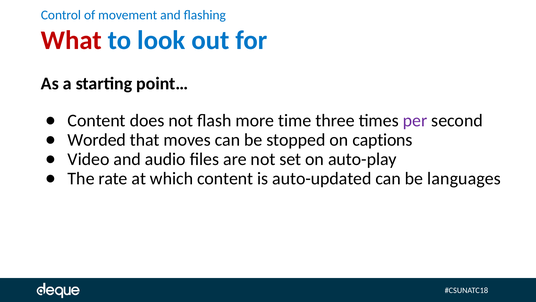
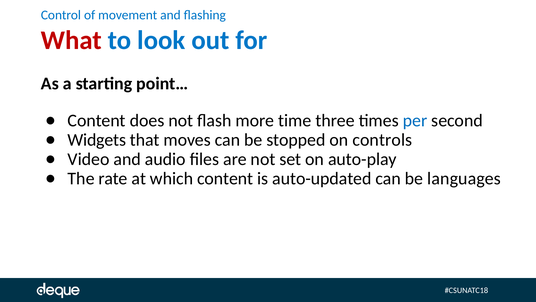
per colour: purple -> blue (415, 120)
Worded: Worded -> Widgets (97, 140)
captions: captions -> controls (382, 140)
